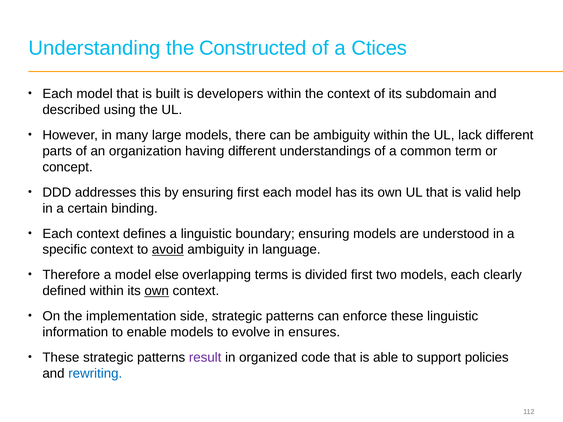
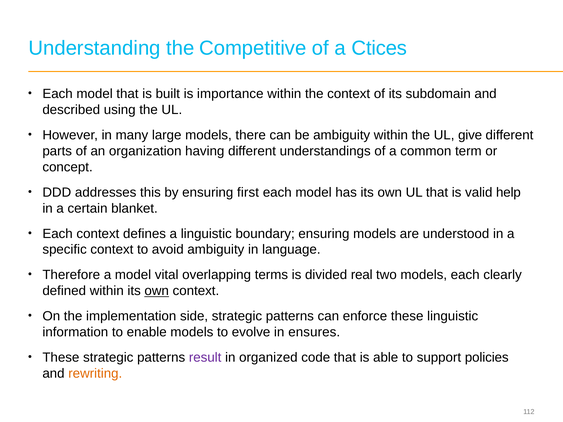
Constructed: Constructed -> Competitive (253, 48)
developers: developers -> importance (230, 94)
lack: lack -> give (470, 135)
binding: binding -> blanket (134, 208)
avoid underline: present -> none (168, 250)
else: else -> vital (167, 275)
divided first: first -> real (362, 275)
rewriting colour: blue -> orange (95, 374)
